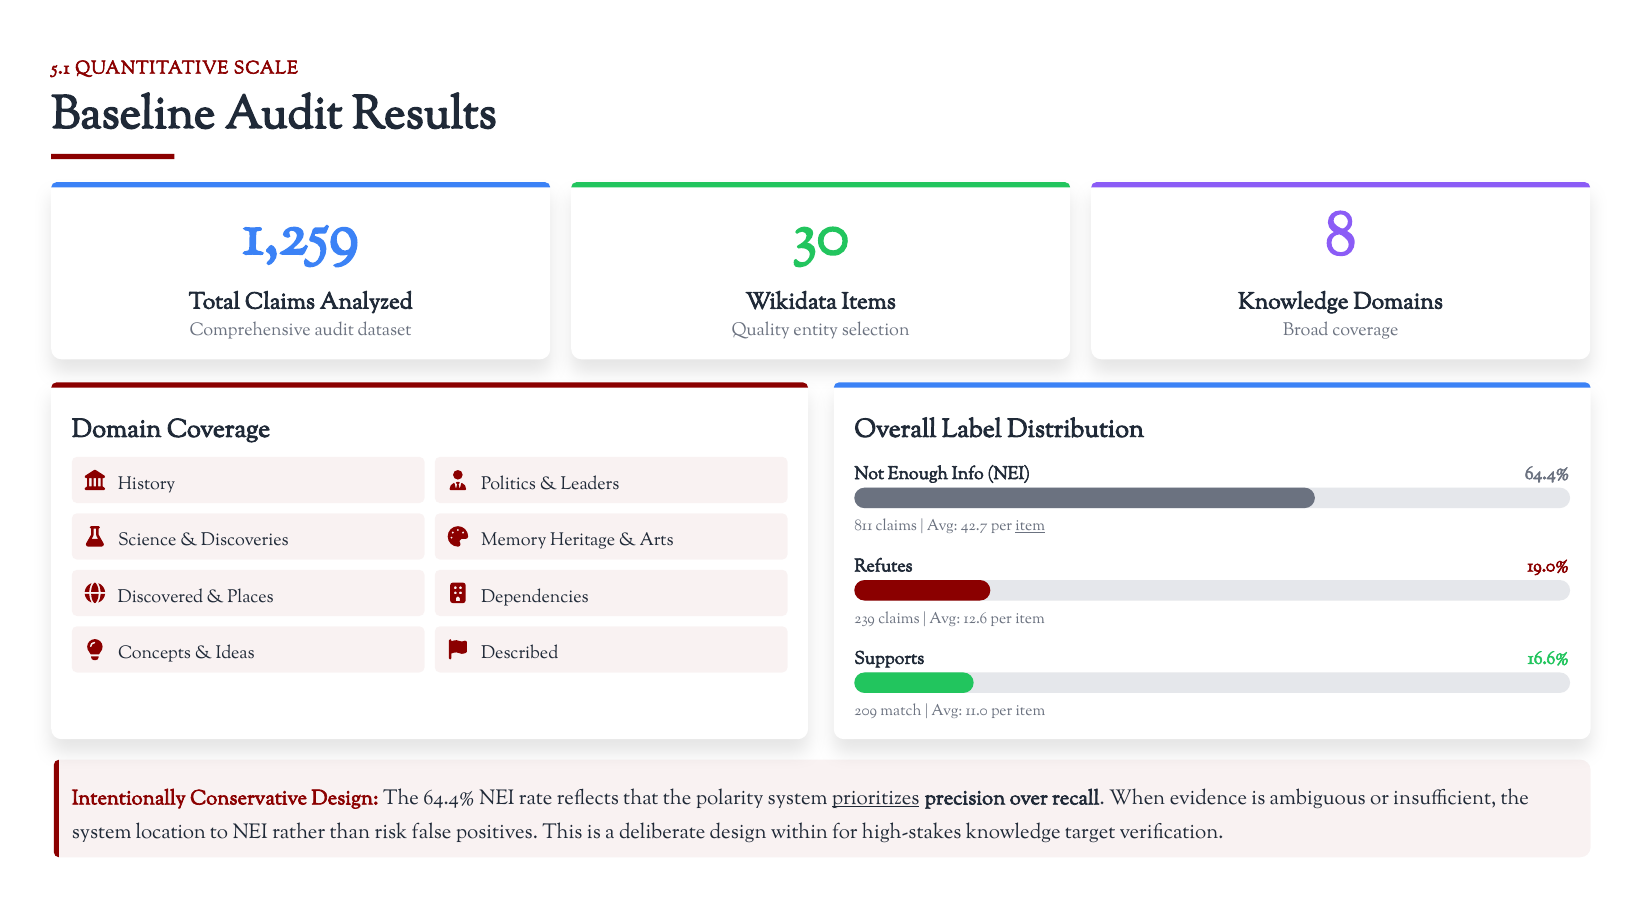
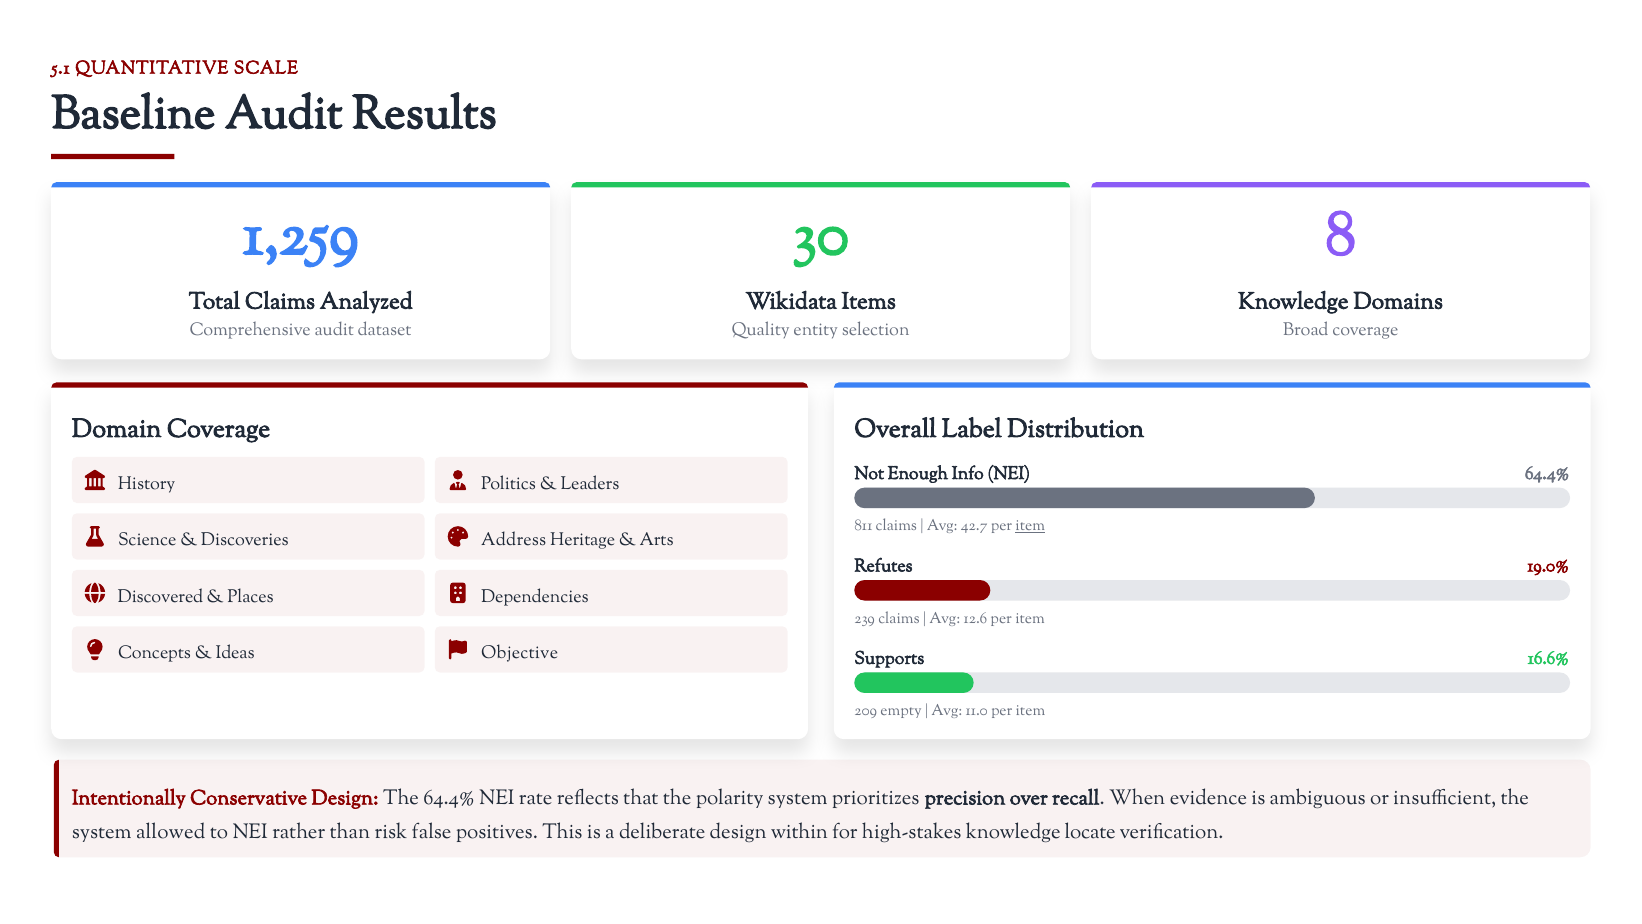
Memory: Memory -> Address (514, 540)
Described: Described -> Objective (520, 652)
match: match -> empty (901, 710)
prioritizes underline: present -> none (876, 797)
location: location -> allowed (171, 832)
target: target -> locate (1090, 832)
